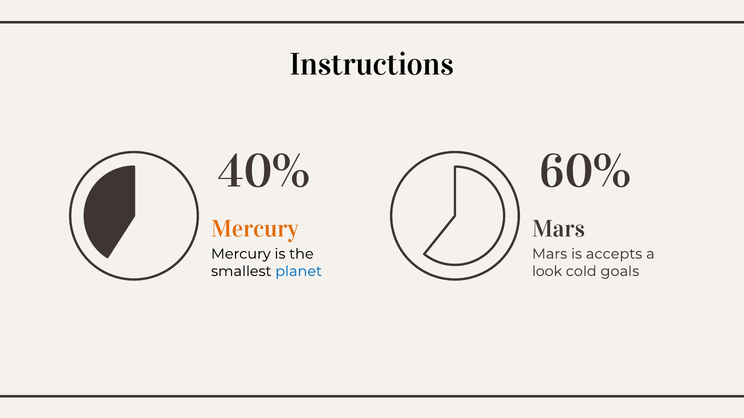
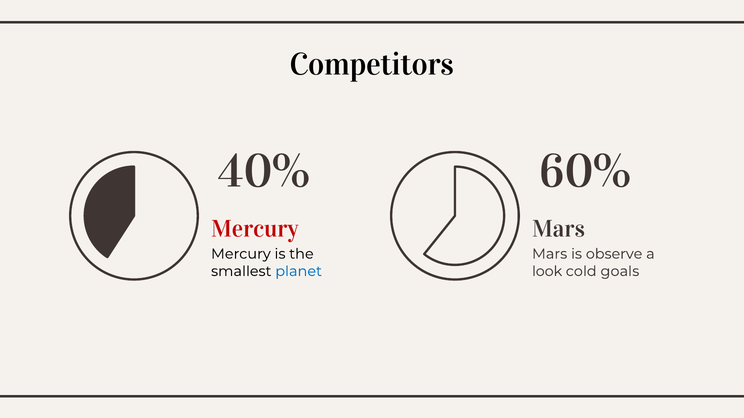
Instructions: Instructions -> Competitors (372, 64)
Mercury colour: orange -> red (255, 229)
accepts: accepts -> observe (614, 254)
